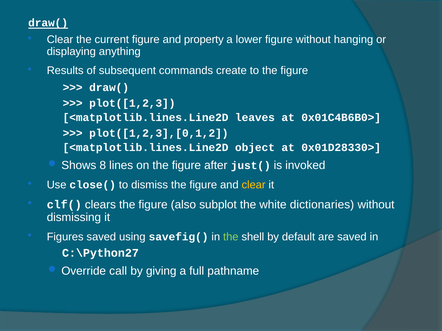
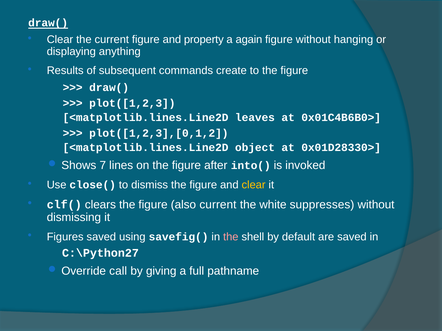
lower: lower -> again (249, 40)
8: 8 -> 7 (103, 166)
just(: just( -> into( (251, 166)
also subplot: subplot -> current (218, 205)
dictionaries: dictionaries -> suppresses (322, 205)
the colour: light green -> pink (231, 237)
